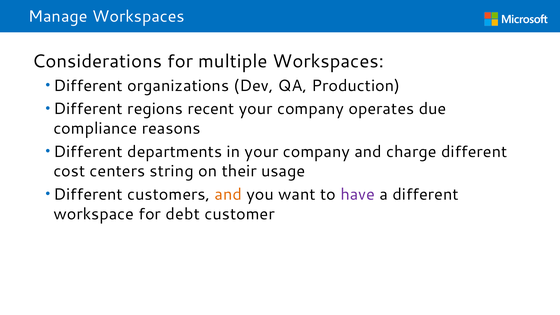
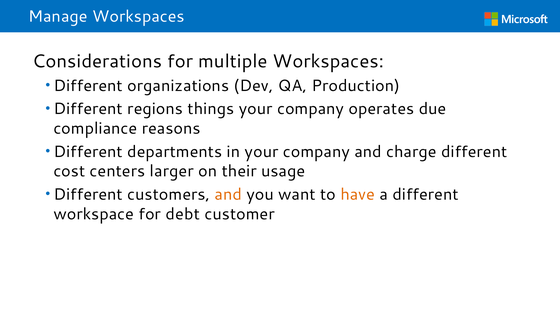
recent: recent -> things (211, 109)
string: string -> larger (172, 171)
have colour: purple -> orange (358, 194)
